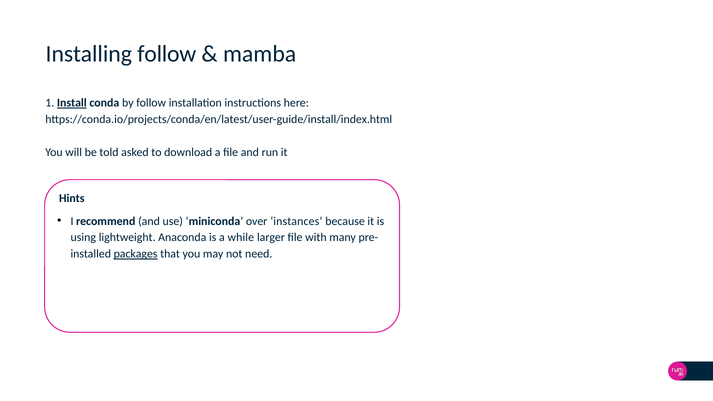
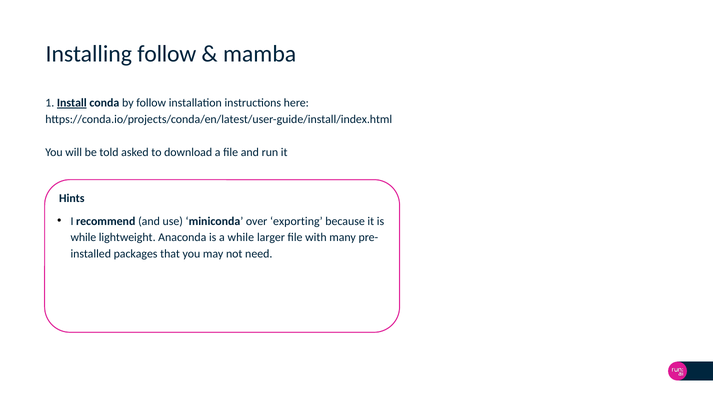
instances: instances -> exporting (296, 221)
using: using -> while (83, 238)
packages underline: present -> none (136, 254)
